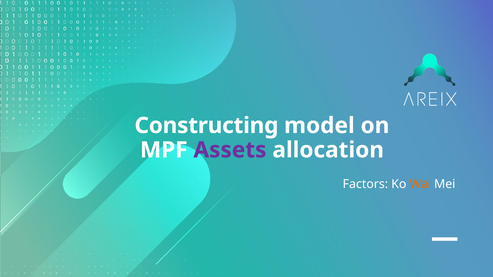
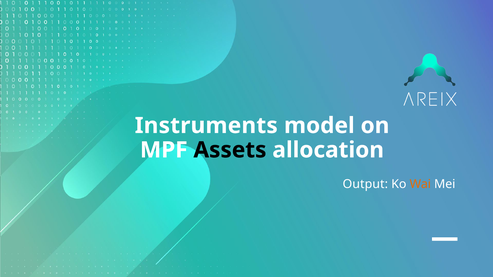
Constructing: Constructing -> Instruments (206, 126)
Assets colour: purple -> black (230, 150)
Factors: Factors -> Output (365, 184)
